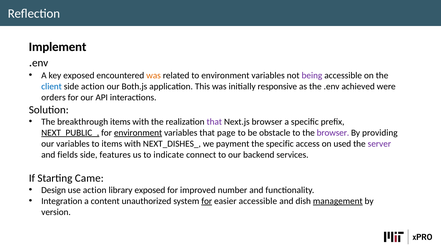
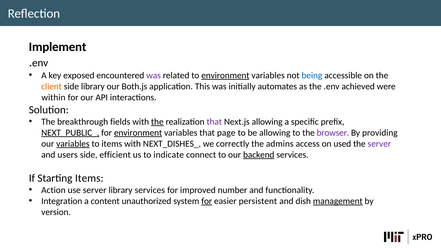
was colour: orange -> purple (154, 75)
environment underline: none -> present (225, 75)
being colour: purple -> blue (312, 75)
client colour: blue -> orange (52, 86)
side action: action -> library (93, 86)
responsive: responsive -> automates (277, 86)
orders: orders -> within (53, 97)
breakthrough items: items -> fields (120, 122)
the underline: none -> present (157, 122)
Next.js browser: browser -> allowing (267, 122)
be obstacle: obstacle -> allowing (275, 133)
variables underline: none -> present (73, 144)
payment: payment -> correctly (233, 144)
the specific: specific -> admins (280, 144)
fields: fields -> users (68, 155)
features: features -> efficient (115, 155)
backend underline: none -> present (259, 155)
Starting Came: Came -> Items (89, 178)
Design: Design -> Action (53, 190)
use action: action -> server (95, 190)
library exposed: exposed -> services (150, 190)
easier accessible: accessible -> persistent (258, 201)
